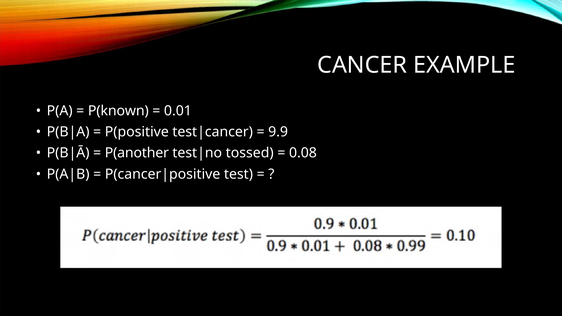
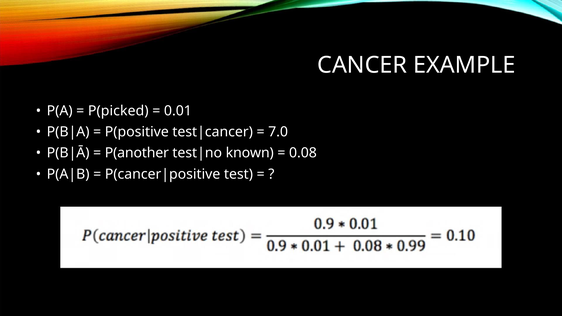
P(known: P(known -> P(picked (118, 111)
9.9: 9.9 -> 7.0 (278, 132)
tossed: tossed -> known (250, 153)
